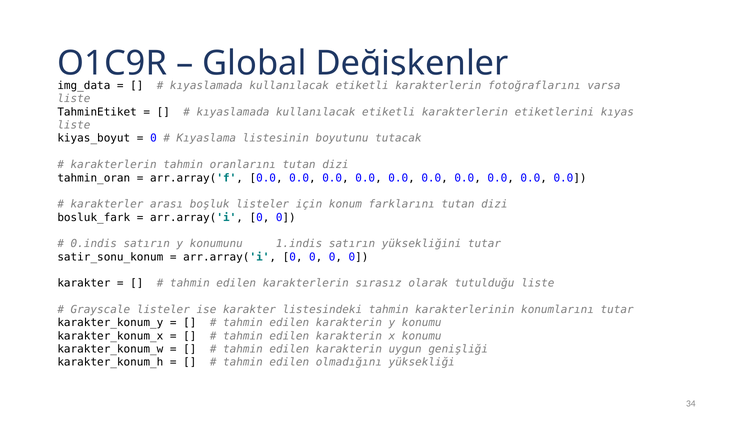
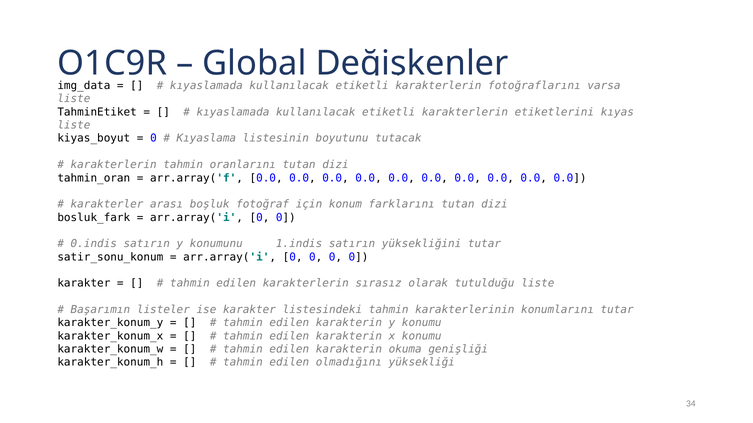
boşluk listeler: listeler -> fotoğraf (263, 204)
Grayscale: Grayscale -> Başarımın (100, 310)
uygun: uygun -> okuma (405, 350)
